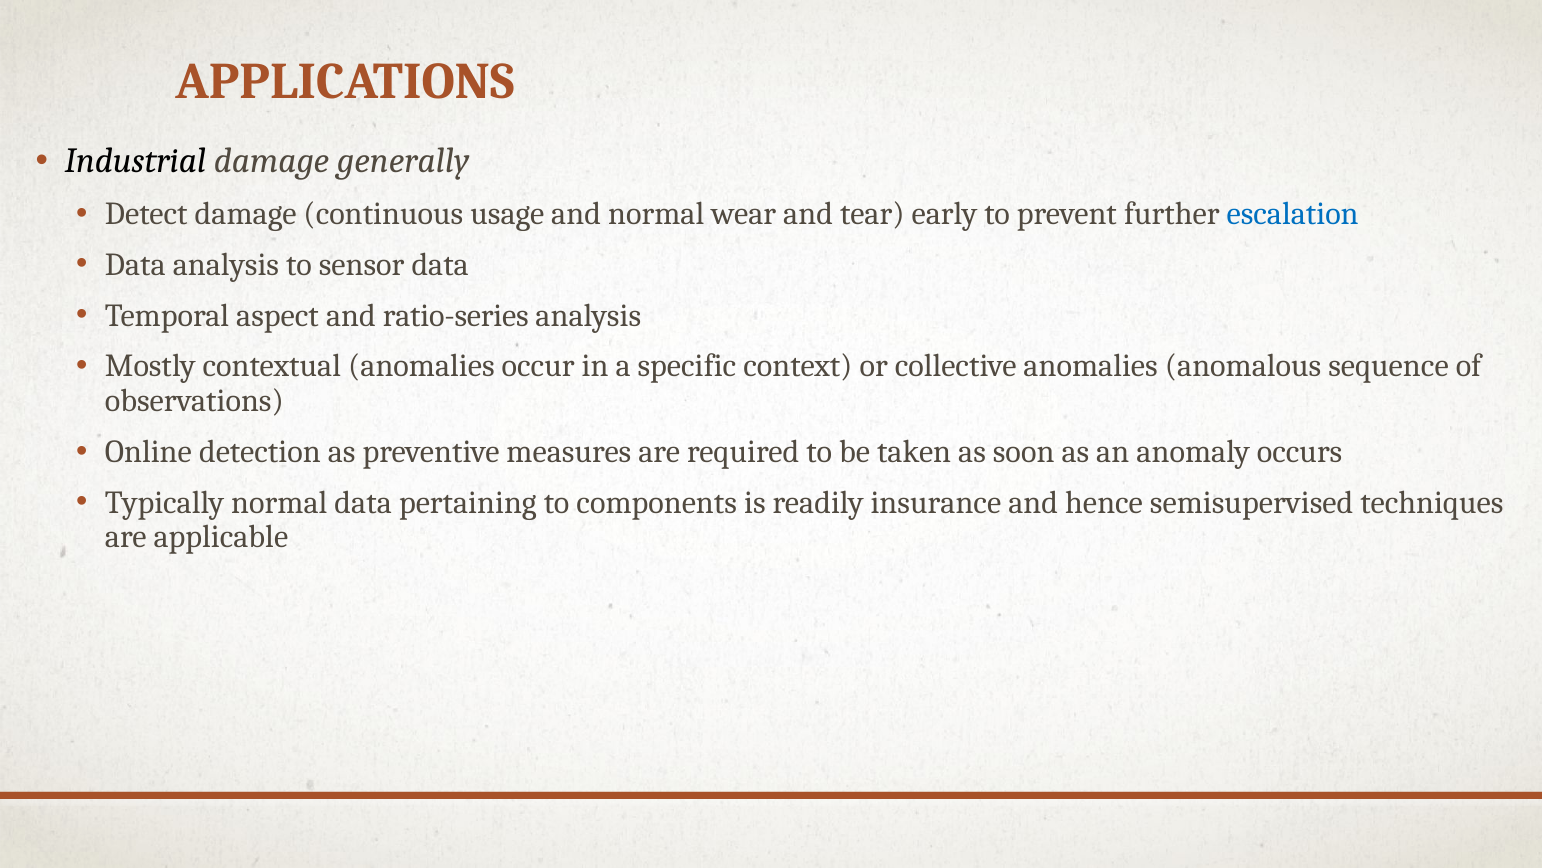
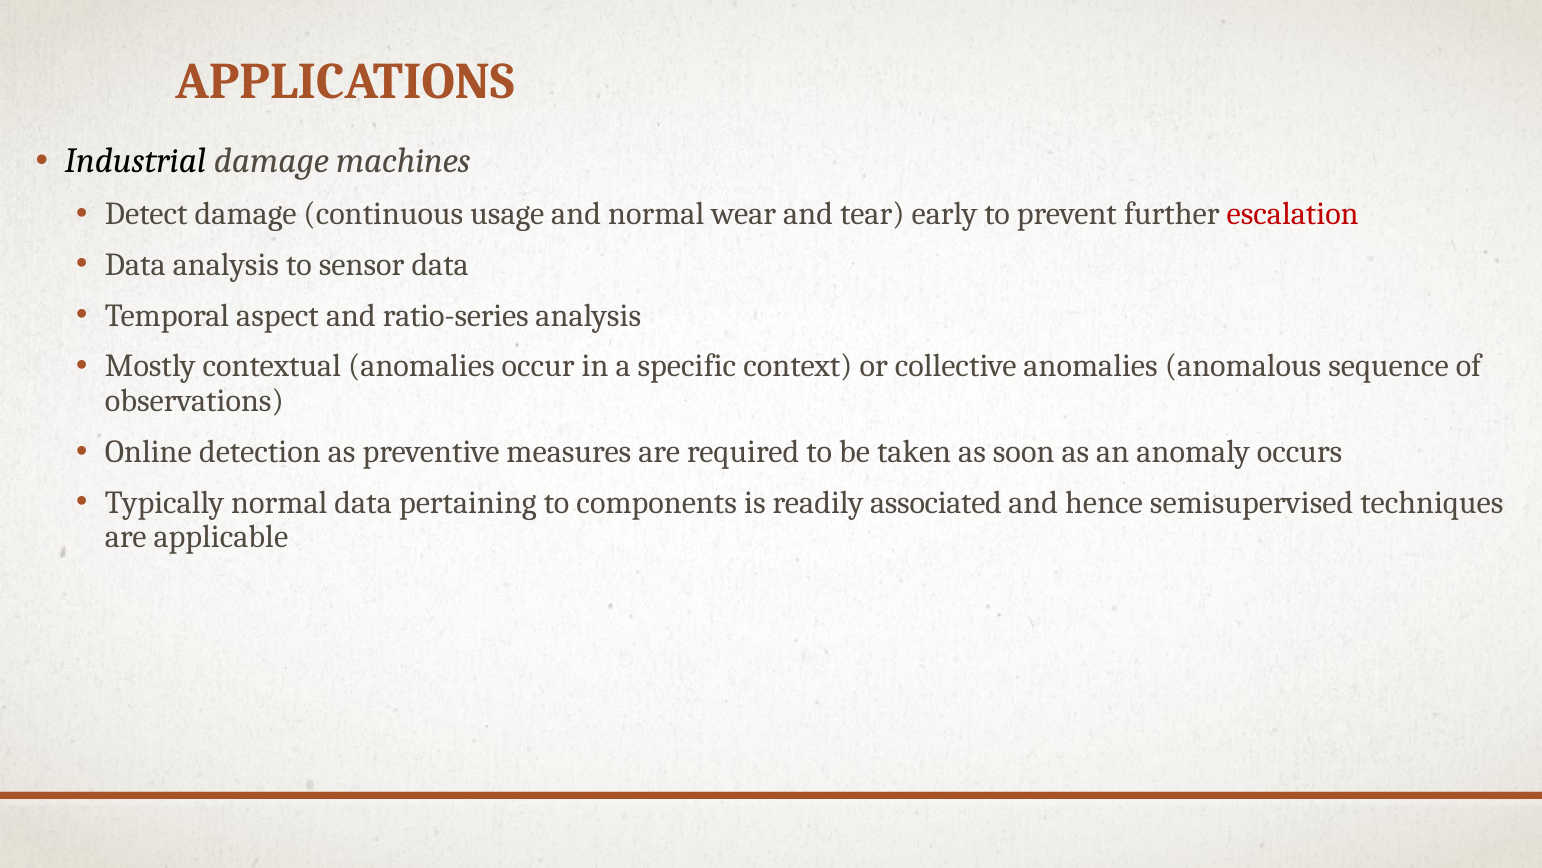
generally: generally -> machines (403, 161)
escalation colour: blue -> red (1293, 214)
insurance: insurance -> associated (936, 502)
